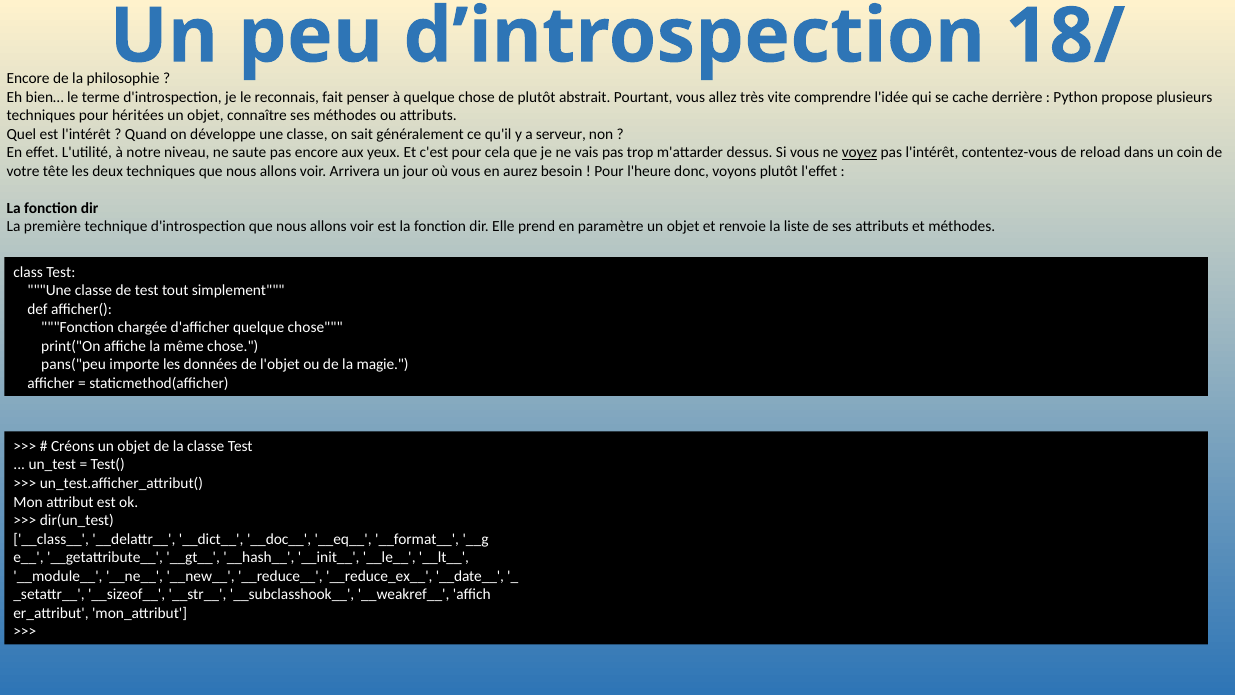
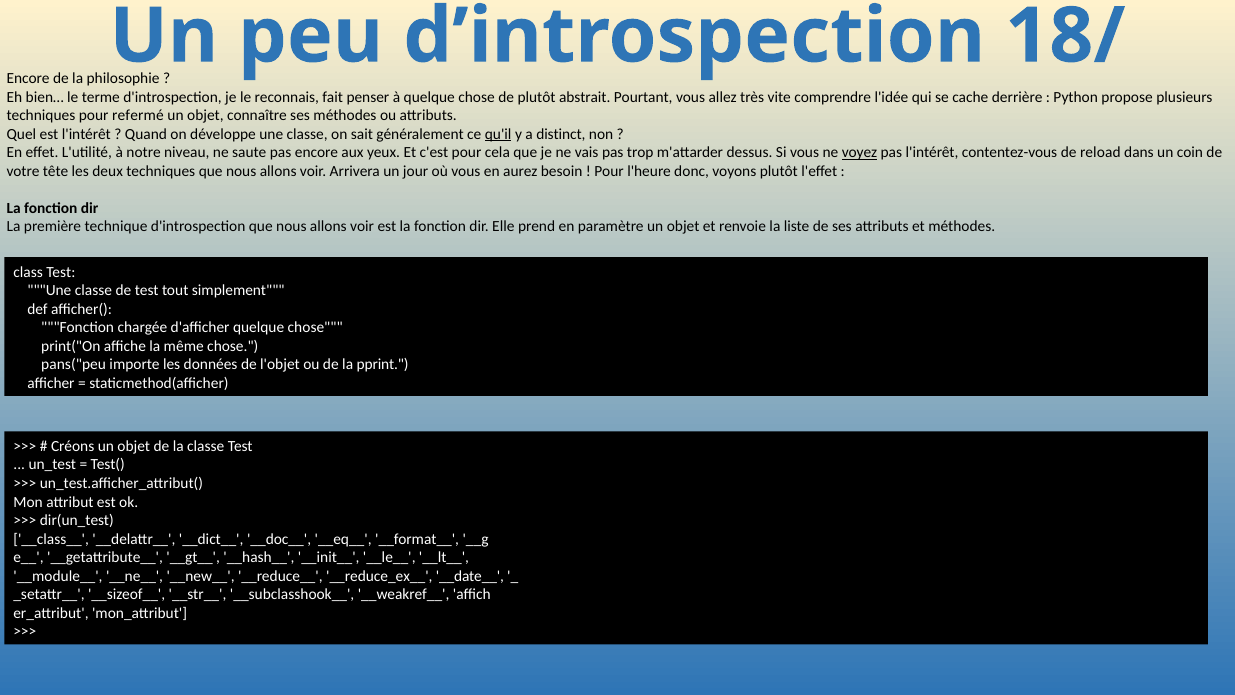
héritées: héritées -> refermé (138, 115)
qu'il underline: none -> present (498, 134)
serveur: serveur -> distinct (561, 134)
magie: magie -> pprint (383, 365)
